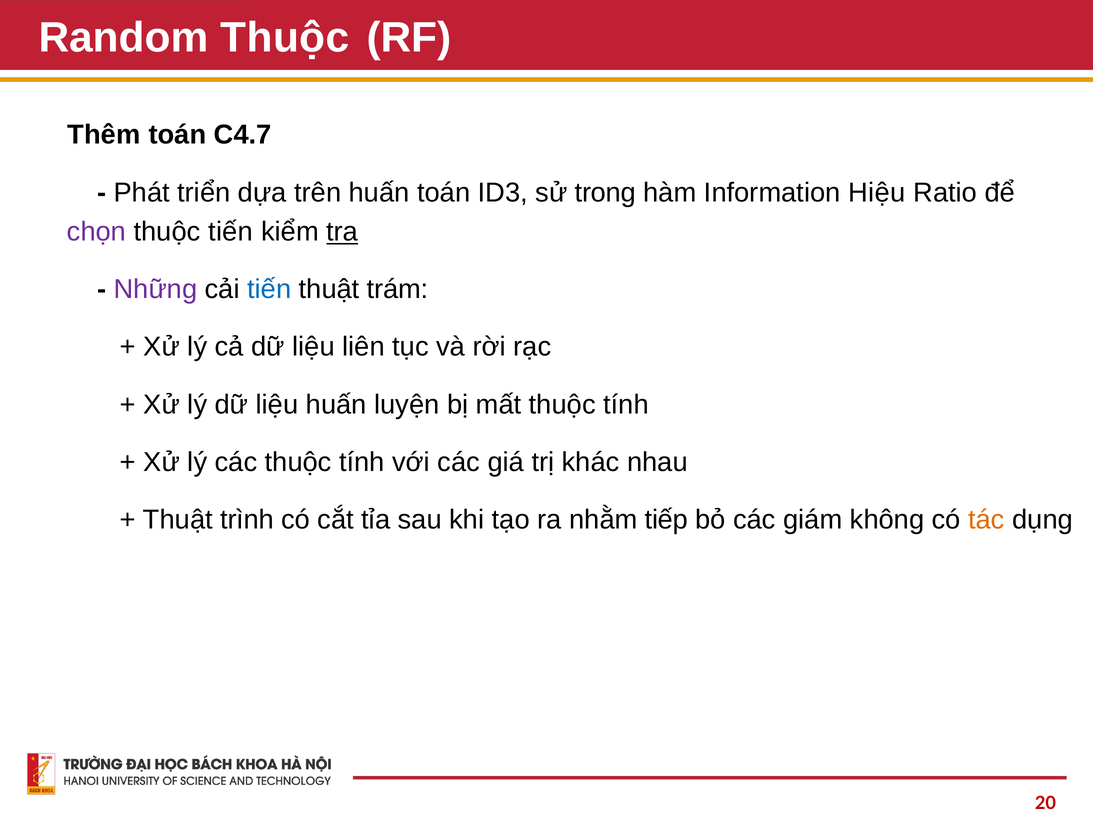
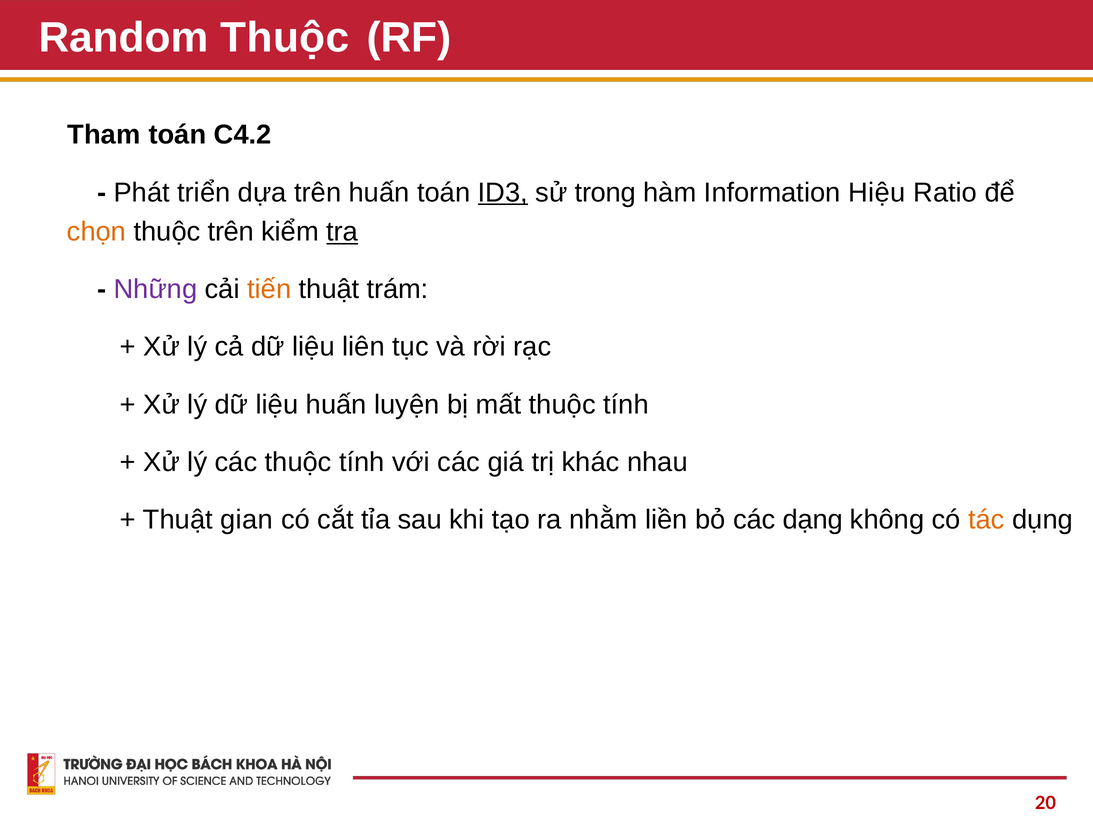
Thêm: Thêm -> Tham (104, 135)
C4.7: C4.7 -> C4.2 (243, 135)
ID3 underline: none -> present (503, 192)
chọn colour: purple -> orange (96, 232)
thuộc tiến: tiến -> trên (231, 232)
tiến colour: blue -> orange (269, 289)
trình: trình -> gian (247, 519)
tiếp: tiếp -> liền (666, 519)
giám: giám -> dạng (813, 519)
